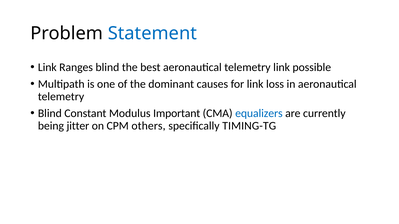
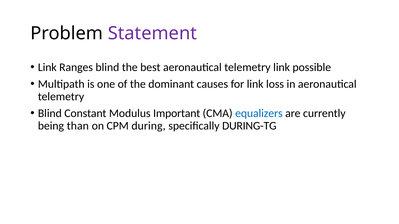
Statement colour: blue -> purple (152, 34)
jitter: jitter -> than (78, 126)
others: others -> during (148, 126)
TIMING-TG: TIMING-TG -> DURING-TG (249, 126)
